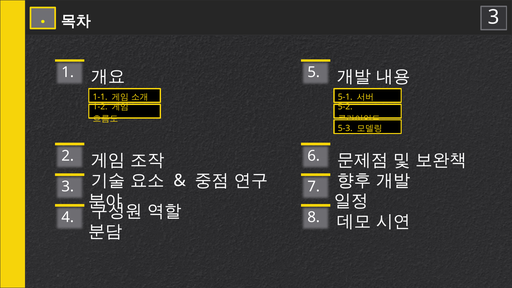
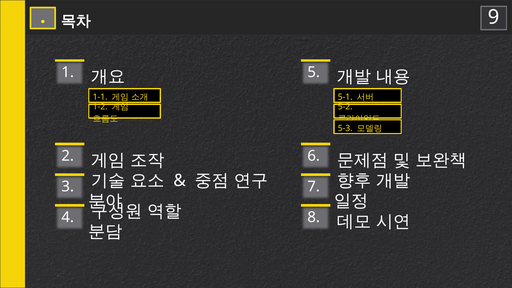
3: 3 -> 9 (494, 17)
